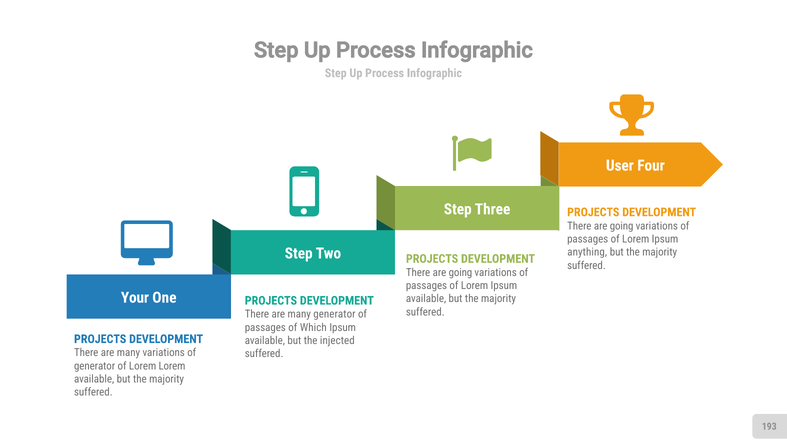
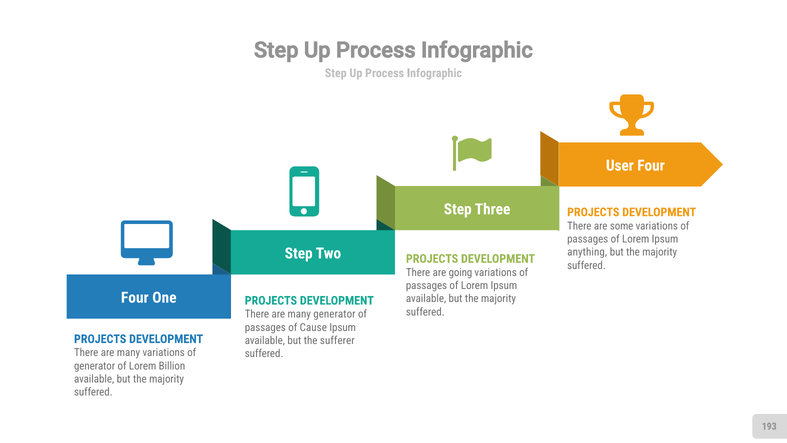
going: going -> some (622, 226)
Your: Your -> Four (135, 297)
Which: Which -> Cause (313, 327)
injected: injected -> sufferer (337, 340)
Lorem Lorem: Lorem -> Billion (172, 366)
